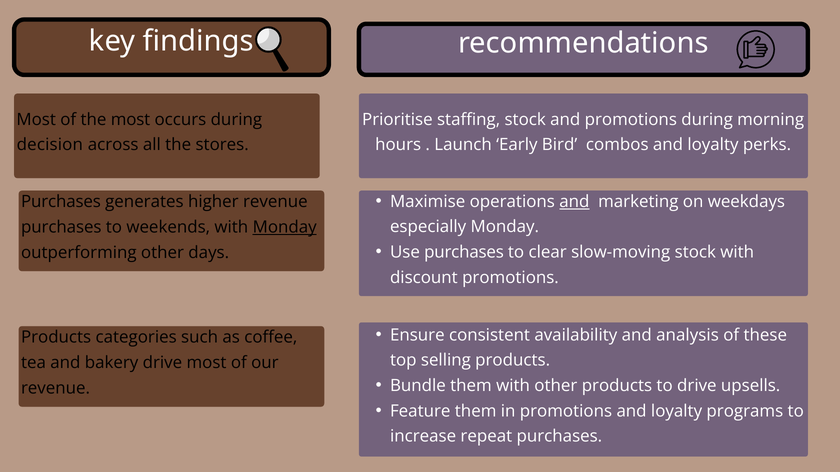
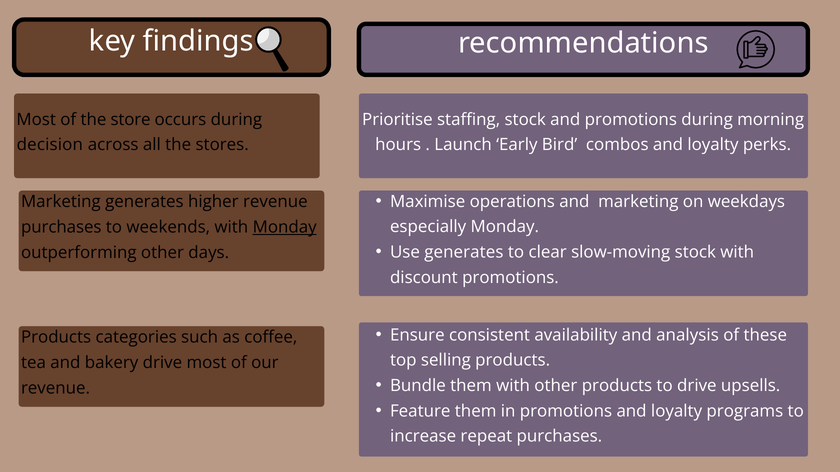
the most: most -> store (131, 120)
and underline: present -> none (574, 202)
Purchases: Purchases -> Marketing (61, 202)
Use purchases: purchases -> generates (464, 253)
